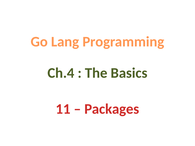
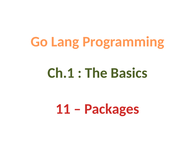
Ch.4: Ch.4 -> Ch.1 (61, 73)
